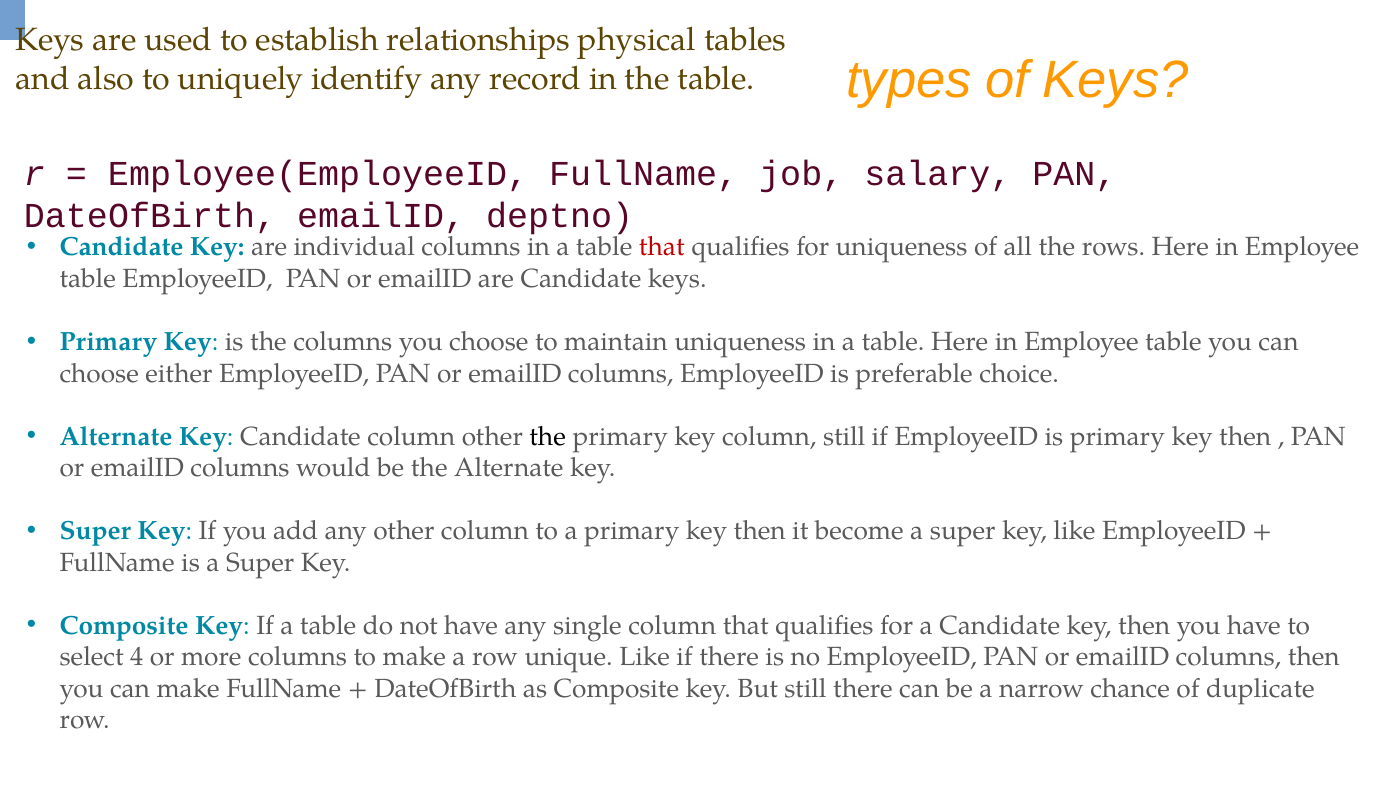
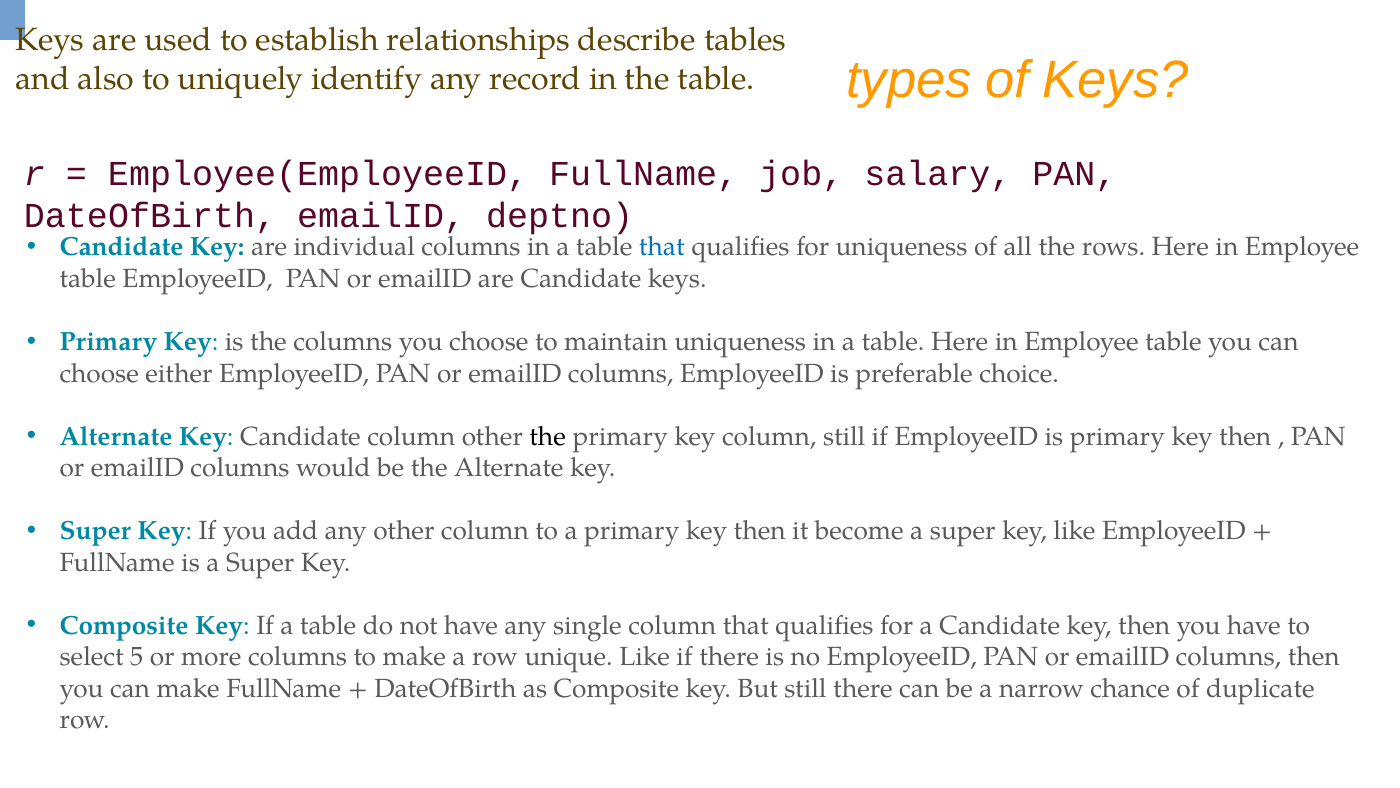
physical: physical -> describe (637, 40)
that colour: red -> blue (662, 247)
4: 4 -> 5 (137, 657)
